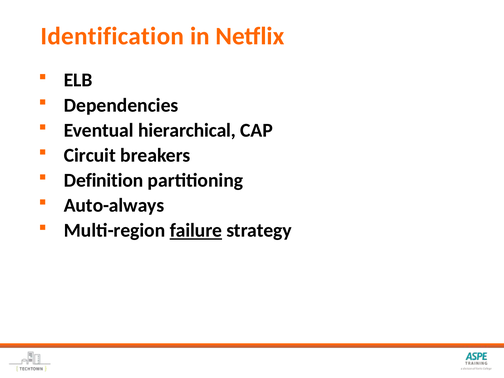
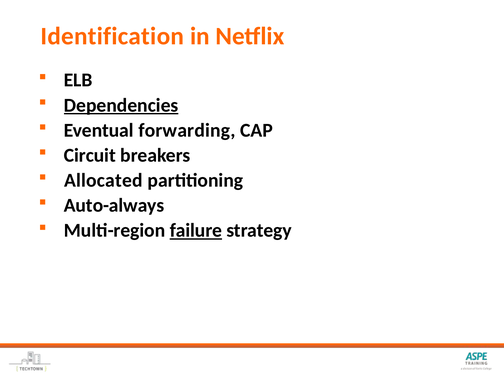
Dependencies underline: none -> present (121, 105)
hierarchical: hierarchical -> forwarding (187, 130)
Definition: Definition -> Allocated (103, 180)
